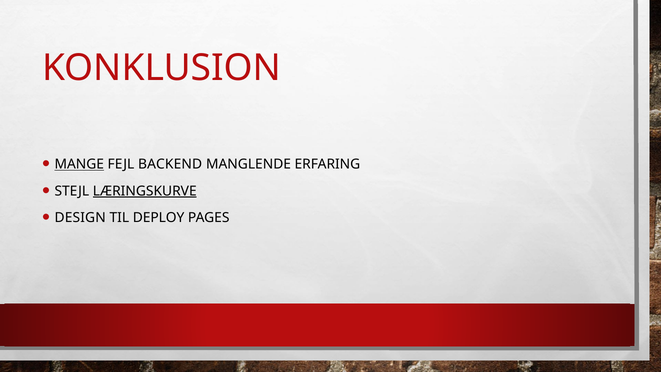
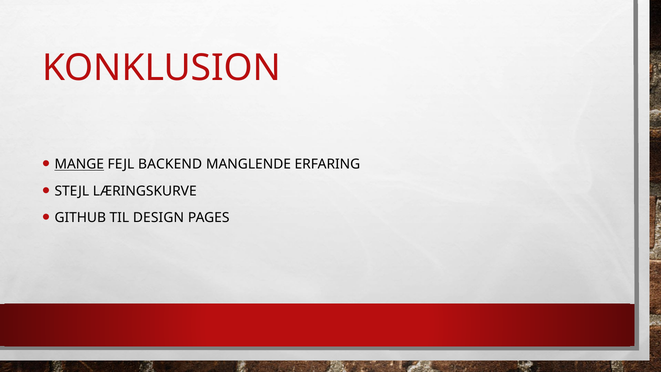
LÆRINGSKURVE underline: present -> none (145, 191)
DESIGN: DESIGN -> GITHUB (80, 218)
DEPLOY: DEPLOY -> DESIGN (158, 218)
